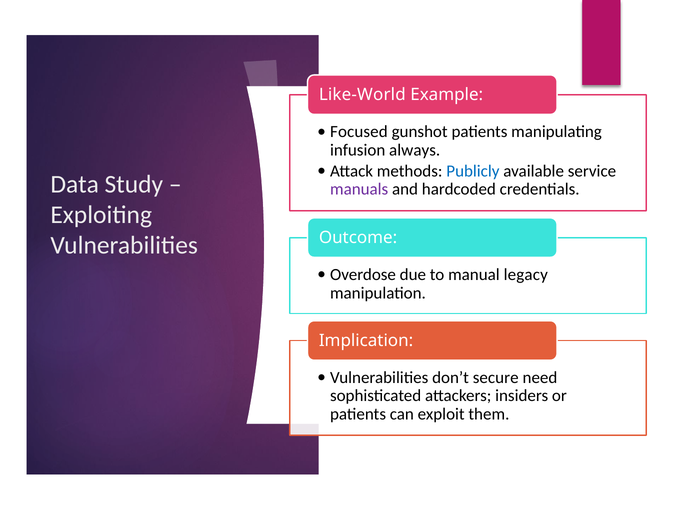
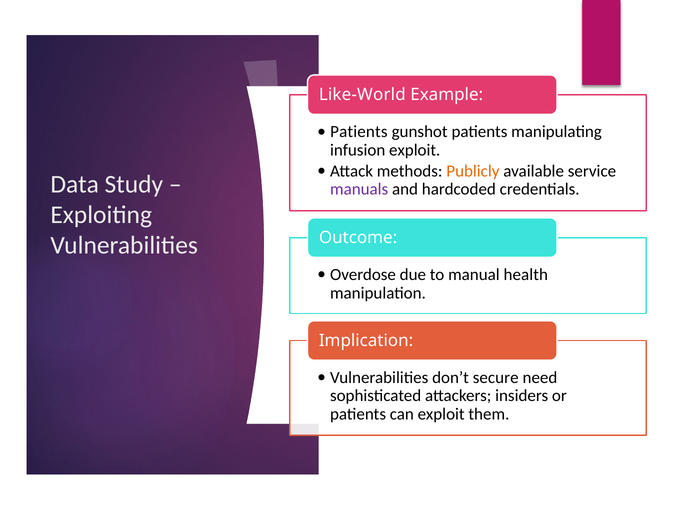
Focused: Focused -> Patients (359, 132)
infusion always: always -> exploit (415, 150)
Publicly colour: blue -> orange (473, 171)
legacy: legacy -> health (526, 275)
